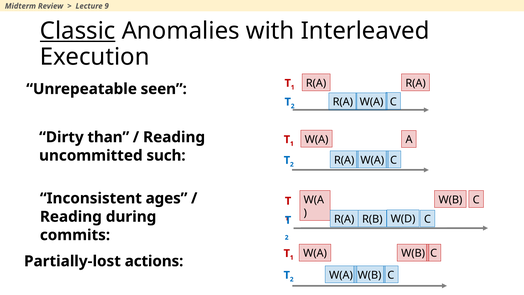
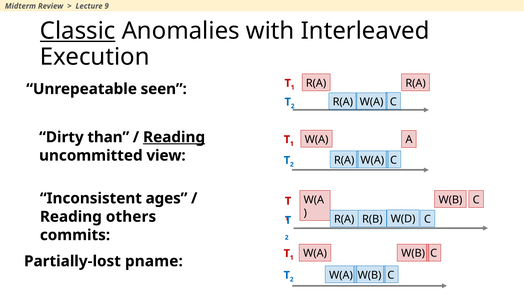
Reading underline: none -> present (174, 137)
such: such -> view (166, 155)
during: during -> others (131, 217)
actions: actions -> pname (154, 261)
